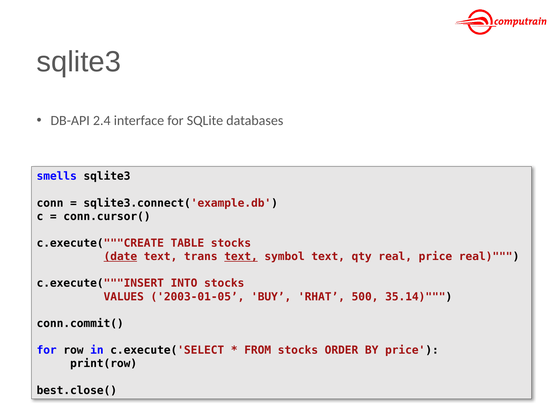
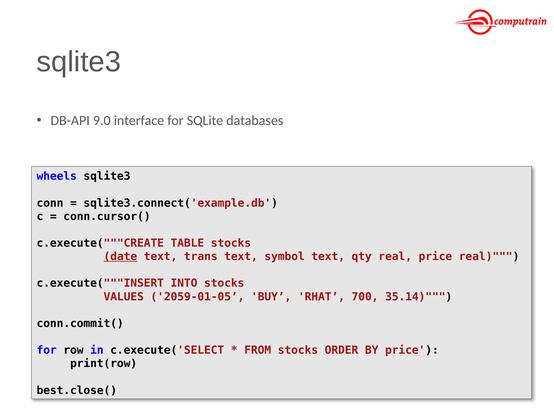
2.4: 2.4 -> 9.0 (102, 121)
smells: smells -> wheels (57, 176)
text underline: present -> none (241, 257)
2003-01-05: 2003-01-05 -> 2059-01-05 (197, 297)
500: 500 -> 700 (365, 297)
